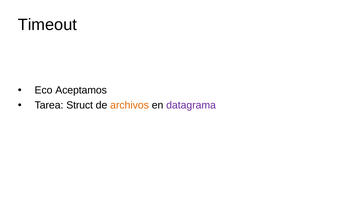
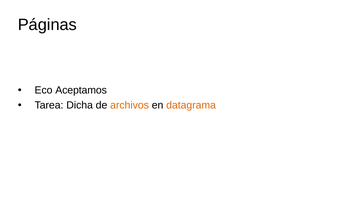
Timeout: Timeout -> Páginas (47, 25)
Struct: Struct -> Dicha (80, 105)
datagrama colour: purple -> orange (191, 105)
